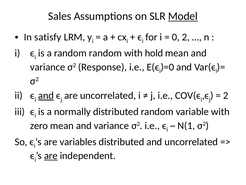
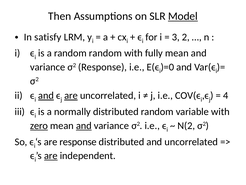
Sales: Sales -> Then (60, 16)
0: 0 -> 3 (176, 37)
hold: hold -> fully (154, 53)
are underline: none -> present (71, 95)
2: 2 -> 4 (226, 95)
zero underline: none -> present (39, 125)
and underline: none -> present (84, 125)
N(1: N(1 -> N(2 (186, 125)
are variables: variables -> response (78, 141)
